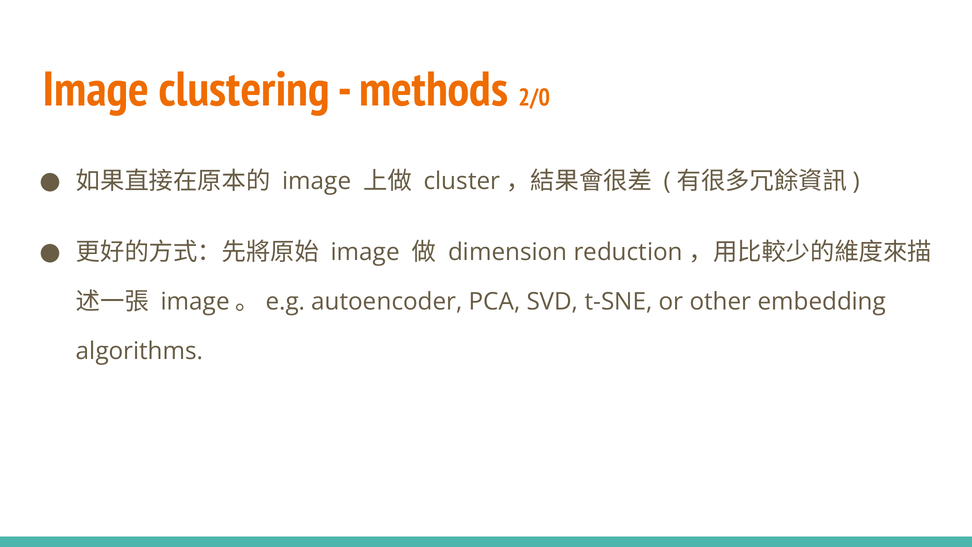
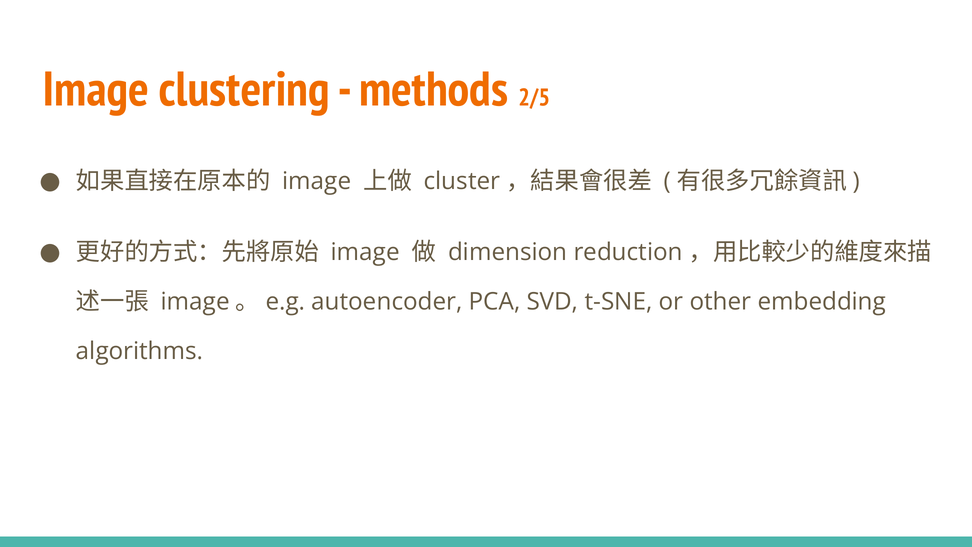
2/0: 2/0 -> 2/5 (534, 98)
